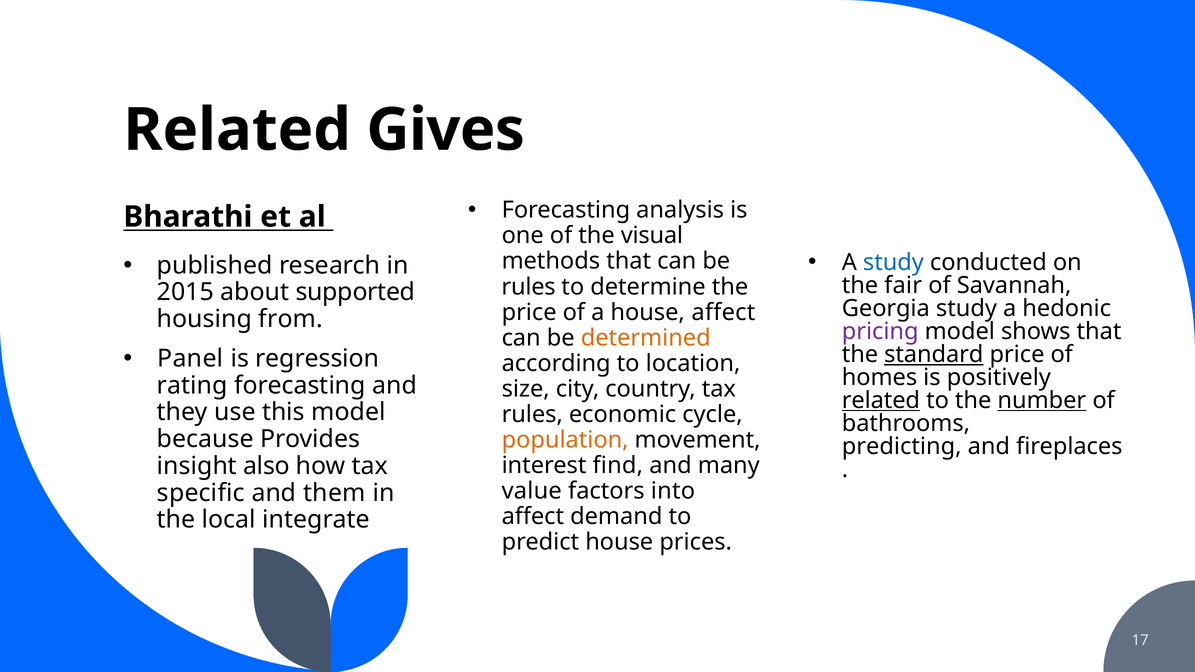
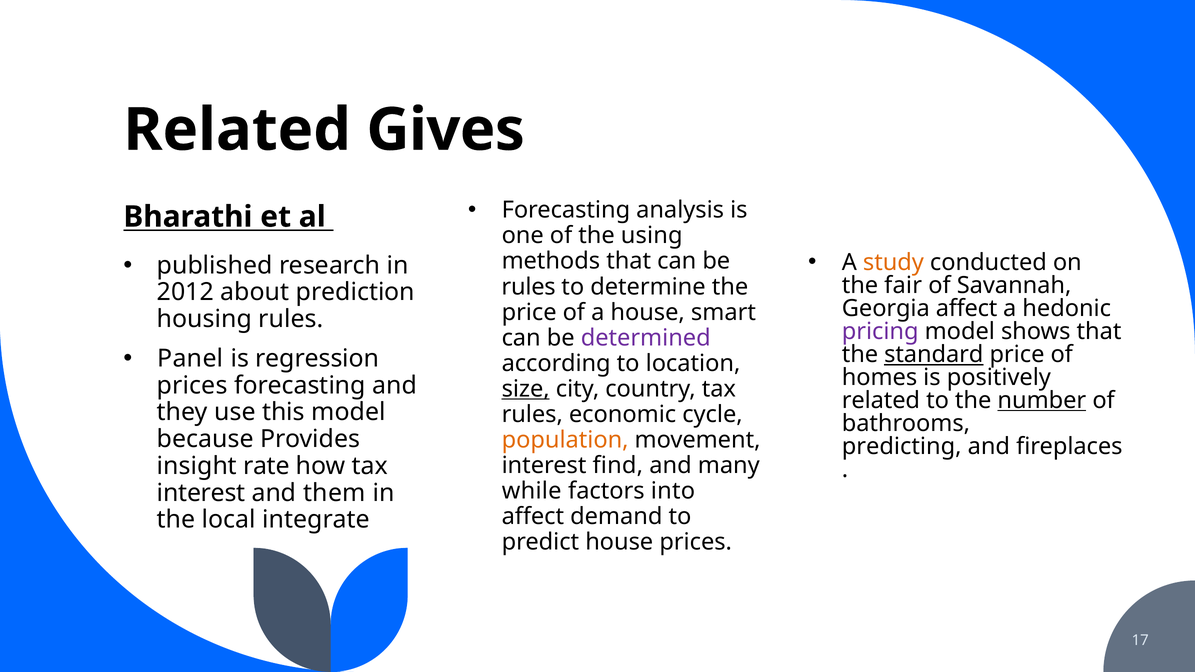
visual: visual -> using (652, 236)
study colour: blue -> orange (893, 263)
2015: 2015 -> 2012 (185, 292)
supported: supported -> prediction (355, 292)
Georgia study: study -> affect (967, 309)
house affect: affect -> smart (723, 312)
housing from: from -> rules (291, 319)
determined colour: orange -> purple (646, 338)
rating: rating -> prices (192, 385)
size underline: none -> present (526, 389)
related underline: present -> none (881, 400)
also: also -> rate (266, 466)
value: value -> while (532, 491)
specific: specific -> interest (201, 493)
